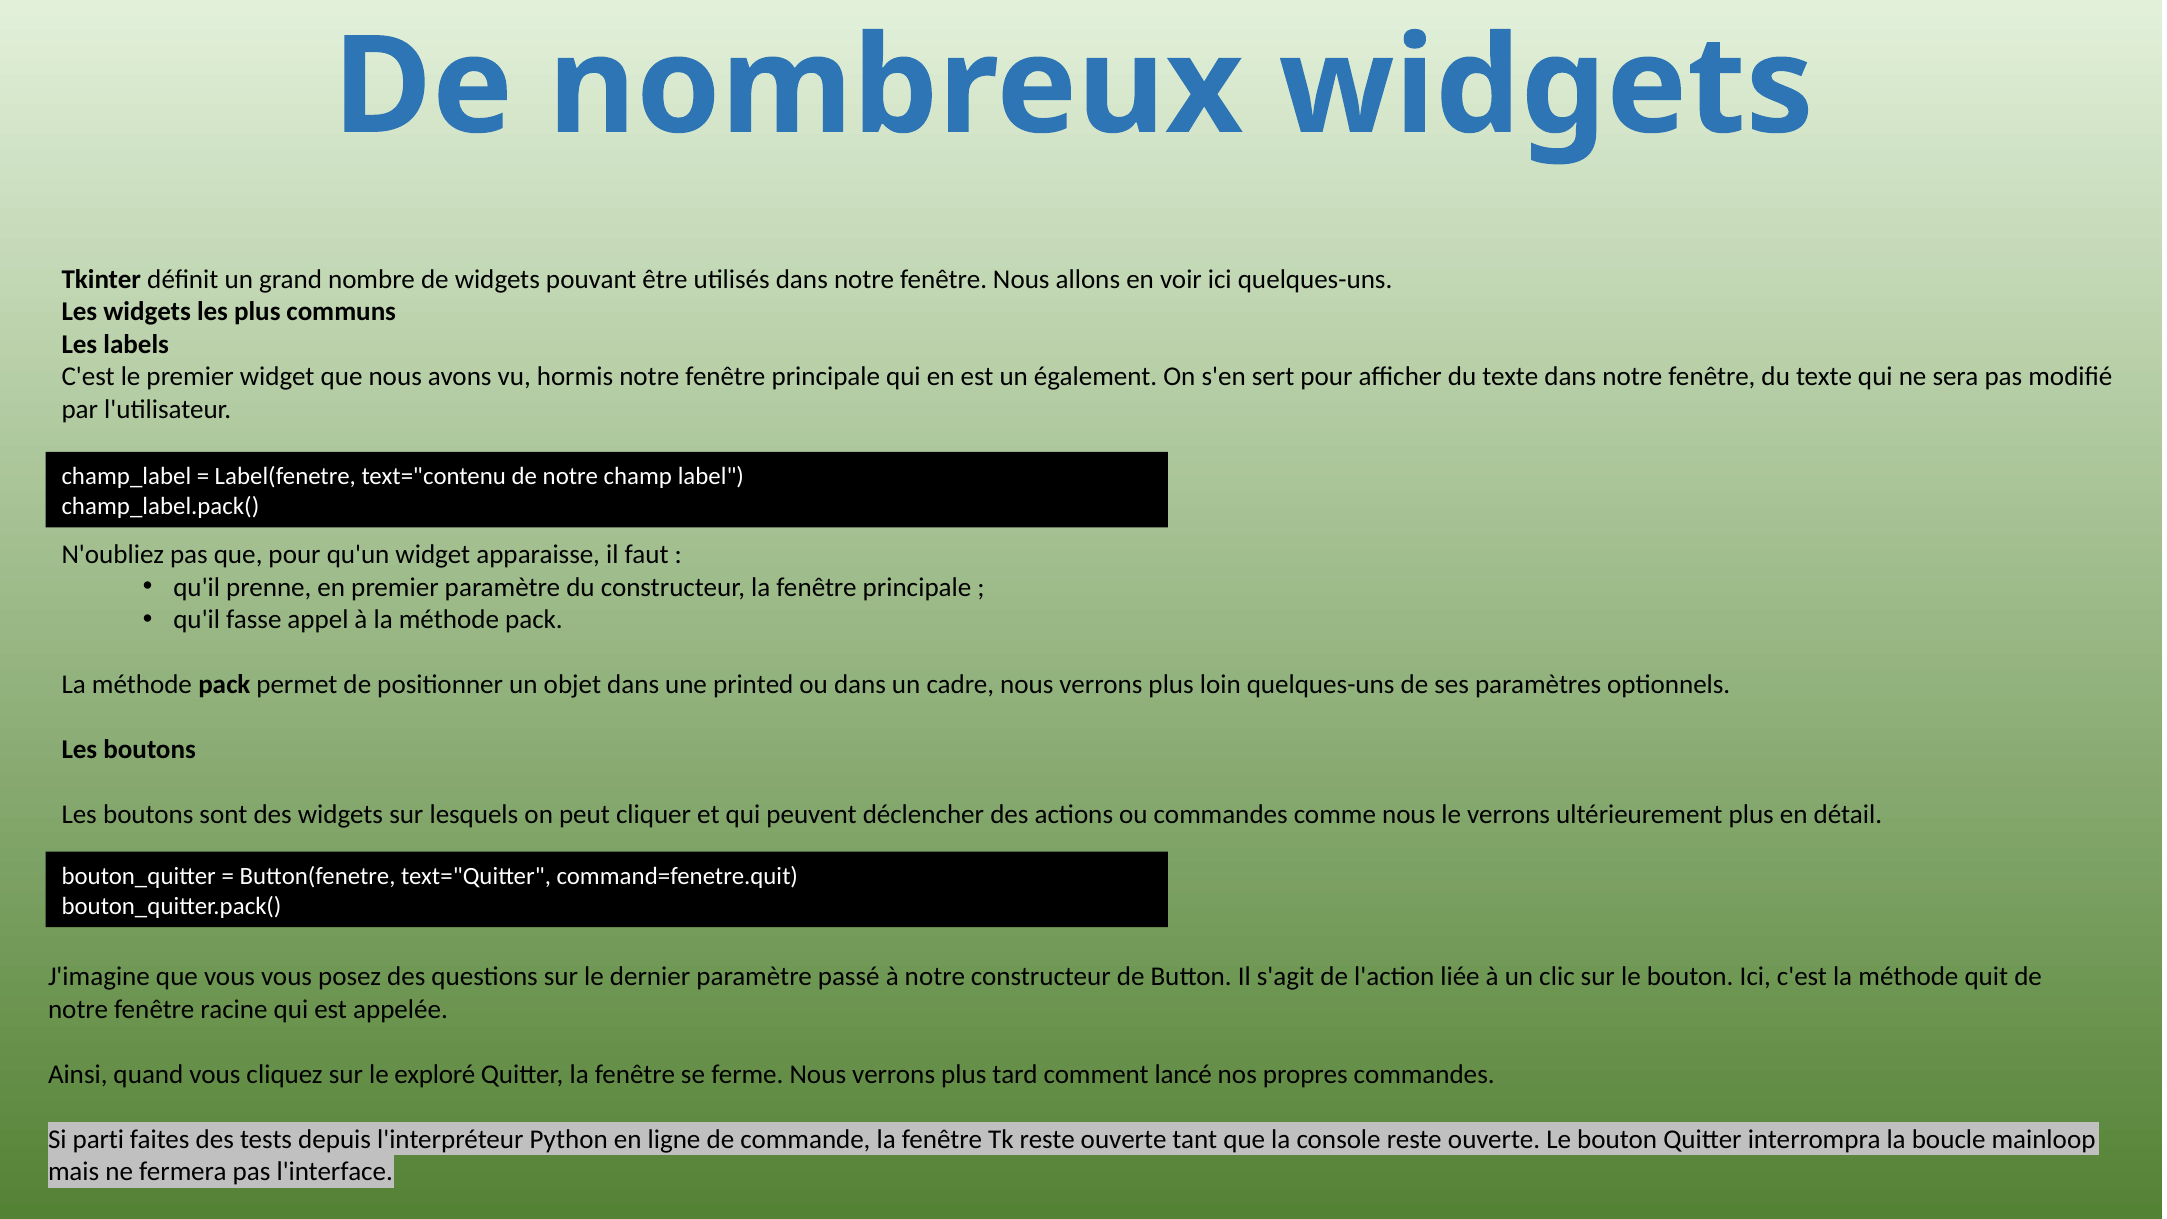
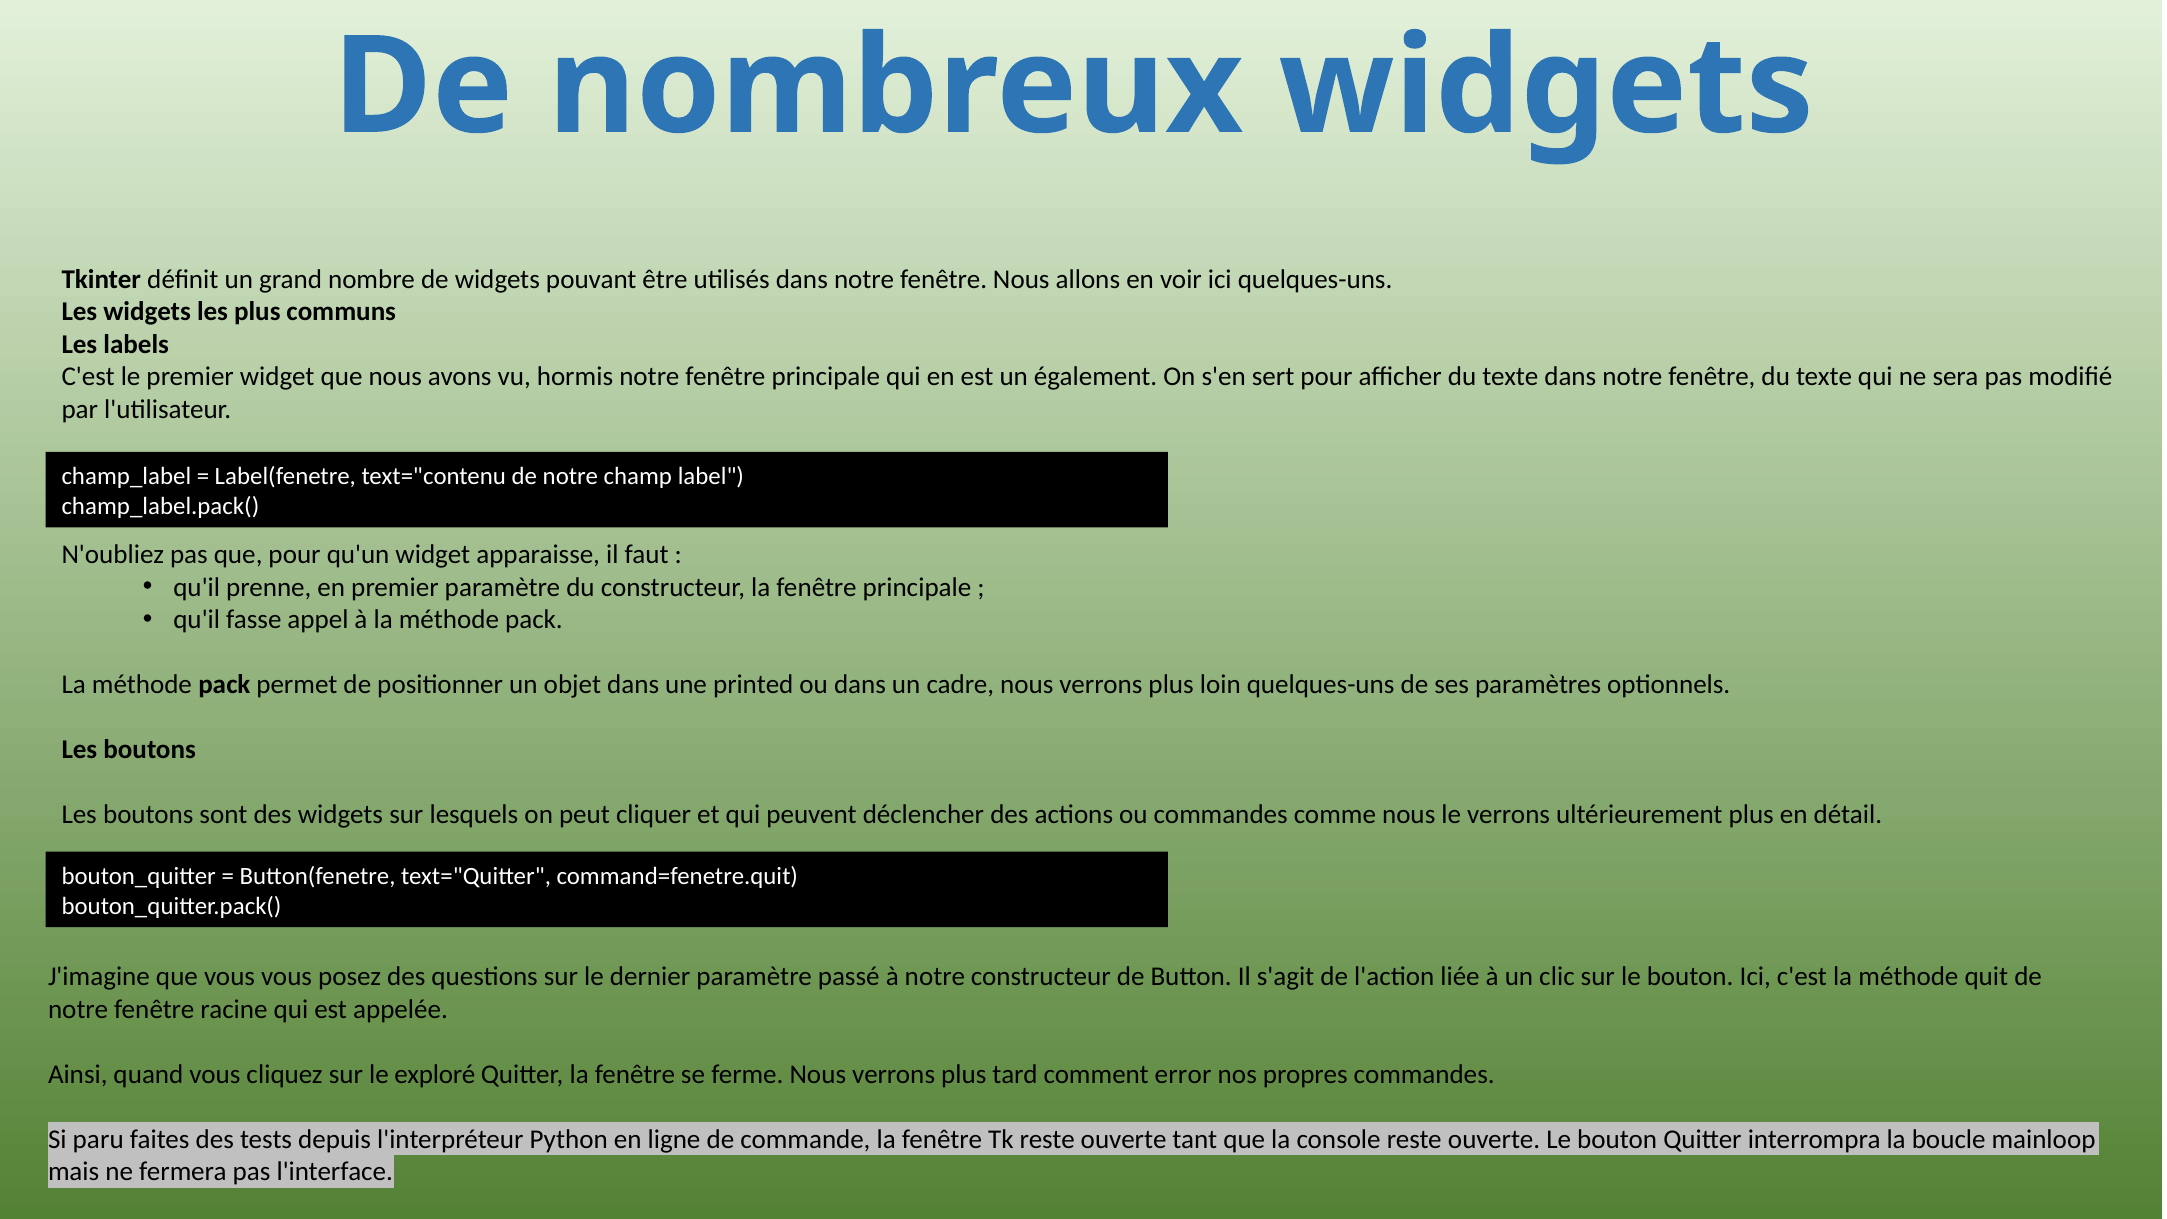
lancé: lancé -> error (1183, 1074)
parti: parti -> paru (98, 1139)
